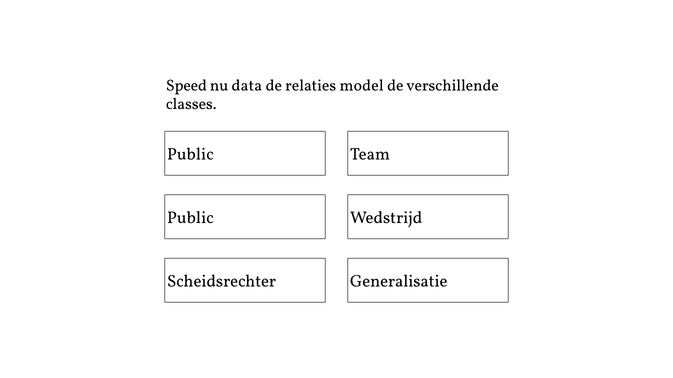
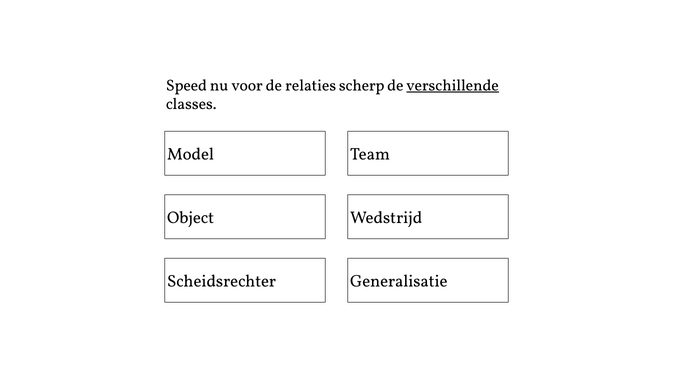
data: data -> voor (247, 85)
model: model -> scherp (362, 85)
verschillende underline: none -> present (453, 85)
Public: Public -> Model (191, 155)
Public: Public -> Object (191, 218)
